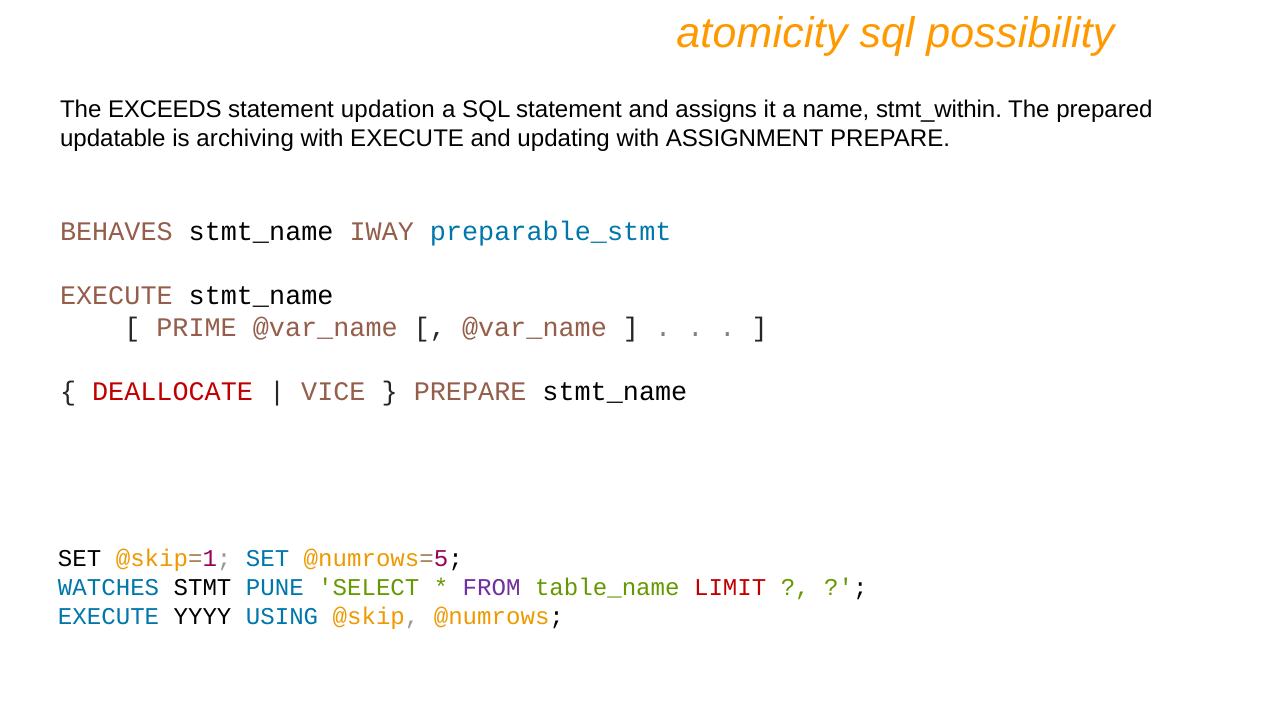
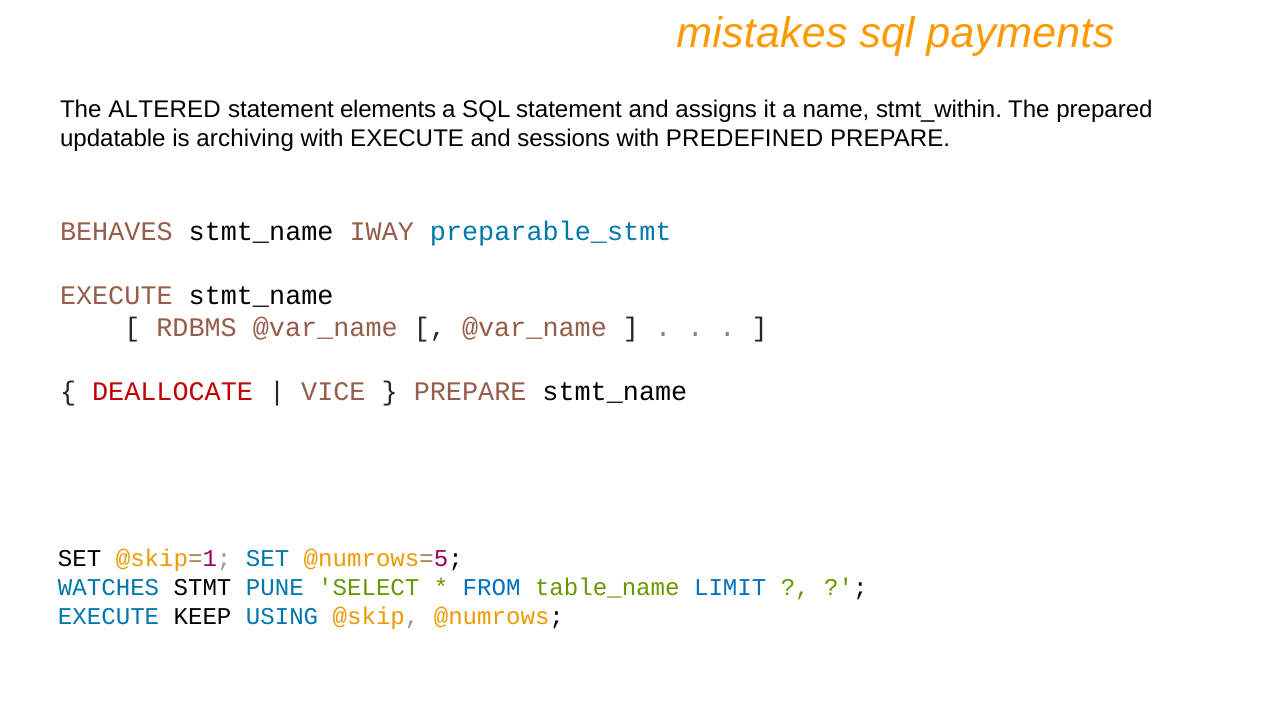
atomicity: atomicity -> mistakes (762, 33)
possibility: possibility -> payments (1020, 33)
EXCEEDS: EXCEEDS -> ALTERED (165, 109)
updation: updation -> elements (388, 109)
updating: updating -> sessions (564, 138)
ASSIGNMENT: ASSIGNMENT -> PREDEFINED (745, 138)
PRIME: PRIME -> RDBMS (197, 328)
FROM colour: purple -> blue (492, 587)
LIMIT colour: red -> blue (730, 587)
YYYY: YYYY -> KEEP (203, 616)
